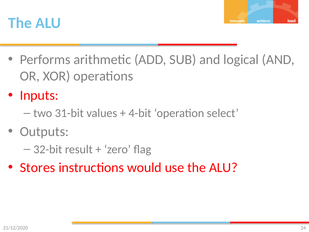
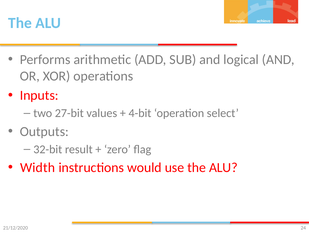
31-bit: 31-bit -> 27-bit (69, 113)
Stores: Stores -> Width (38, 167)
